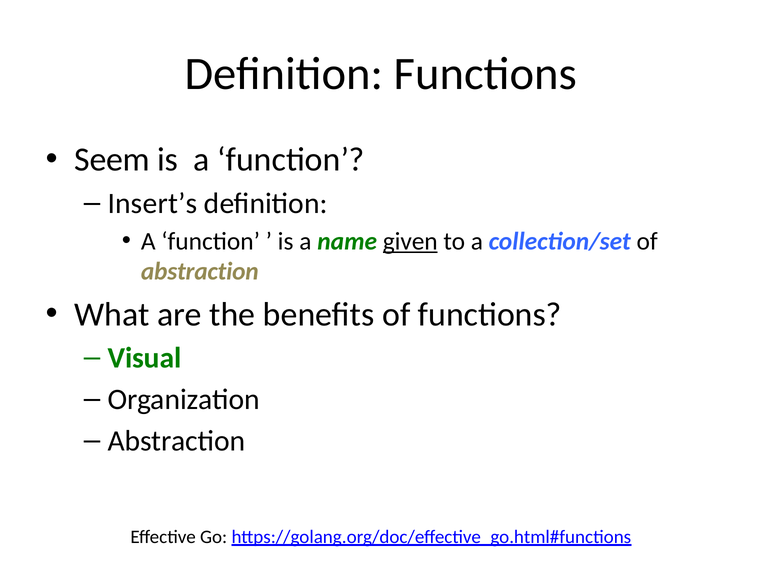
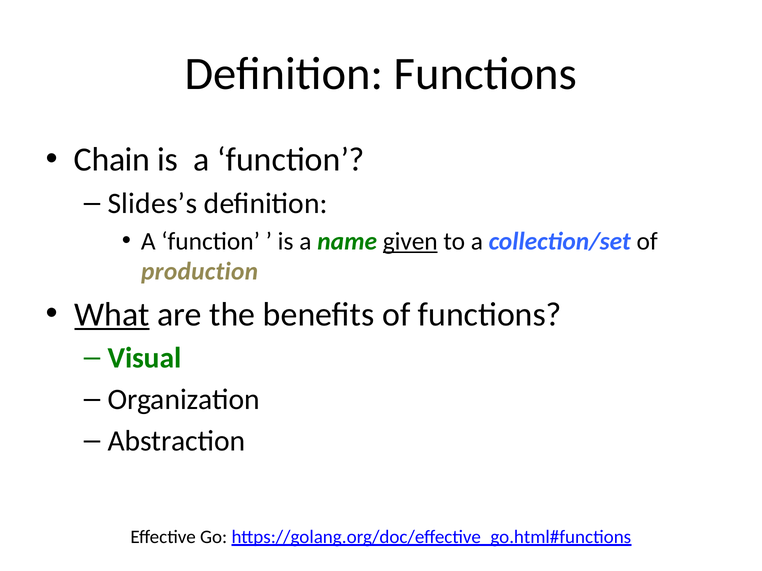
Seem: Seem -> Chain (112, 160)
Insert’s: Insert’s -> Slides’s (152, 204)
abstraction: abstraction -> production (200, 272)
What underline: none -> present (112, 315)
